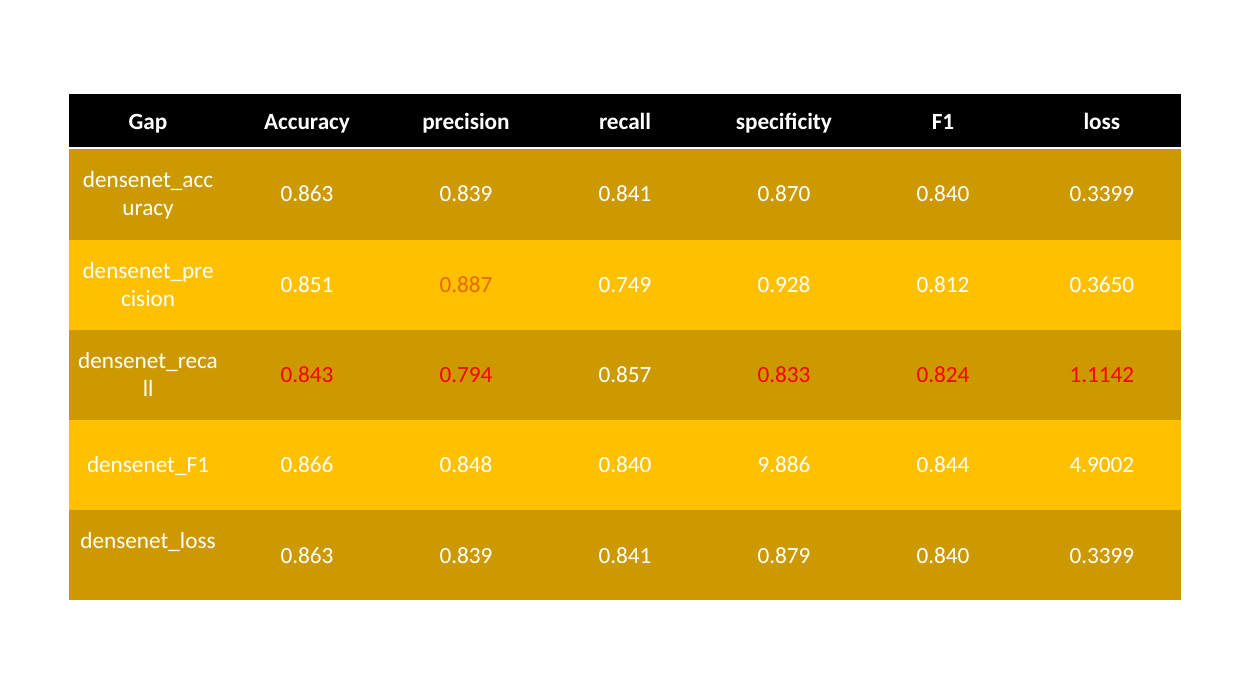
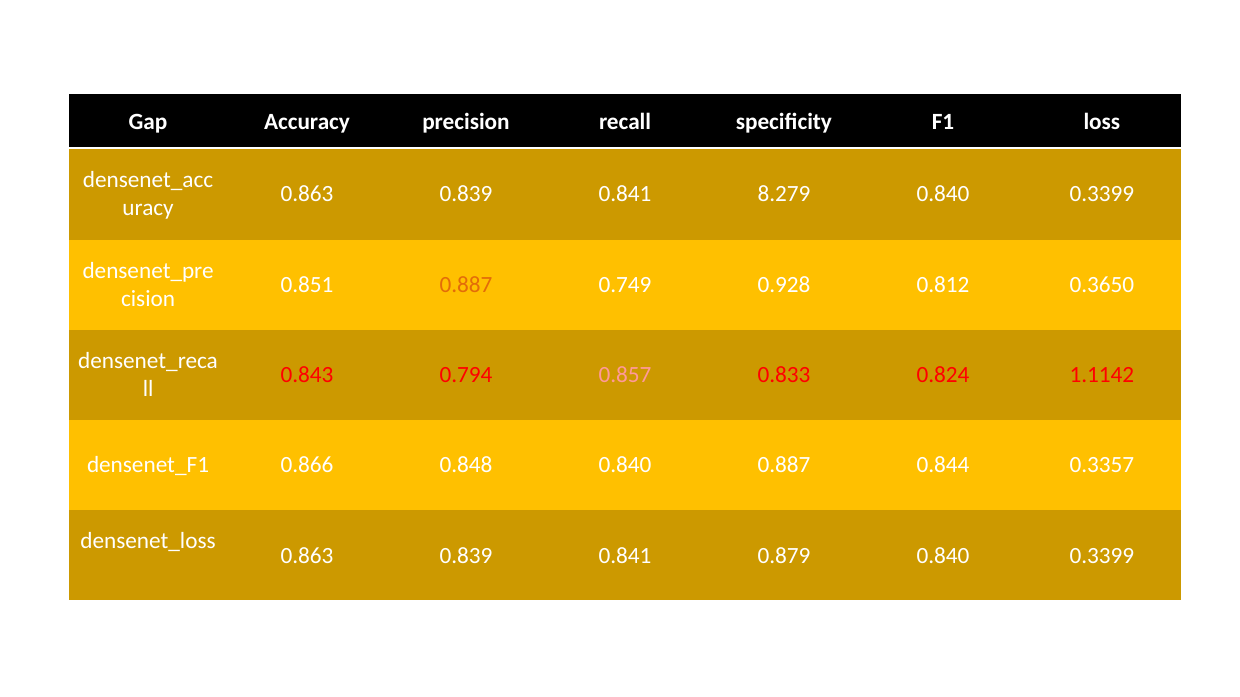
0.870: 0.870 -> 8.279 (784, 194)
0.857 colour: white -> pink (625, 375)
0.840 9.886: 9.886 -> 0.887 (784, 466)
4.9002: 4.9002 -> 0.3357 (1102, 466)
